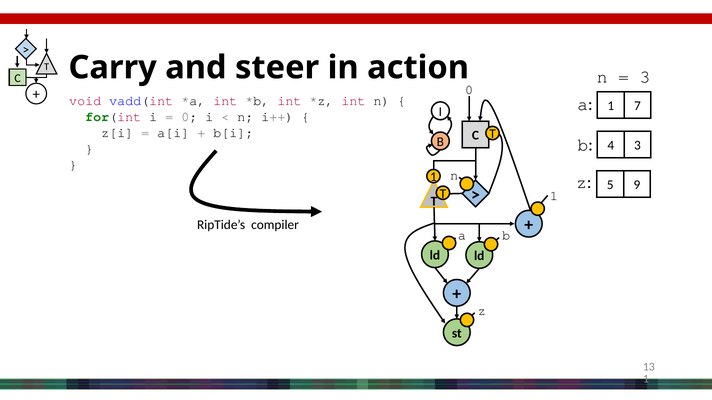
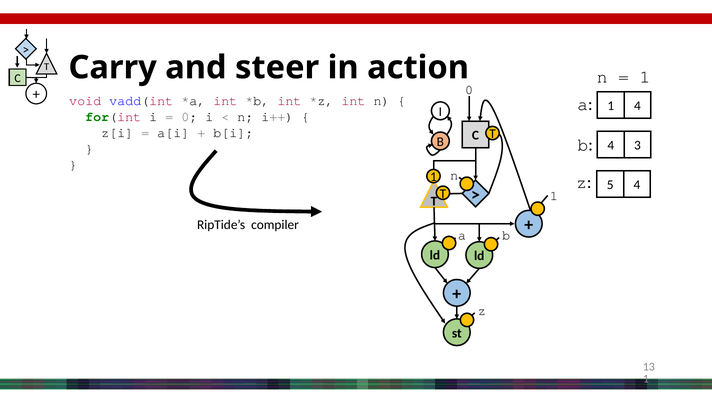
3: 3 -> 1 (645, 77)
1 7: 7 -> 4 (637, 106)
5 9: 9 -> 4 (637, 185)
